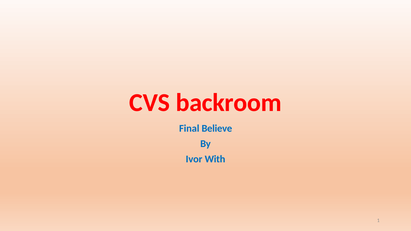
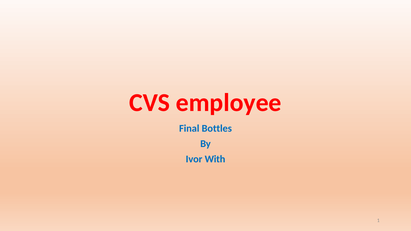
backroom: backroom -> employee (229, 103)
Believe: Believe -> Bottles (217, 128)
